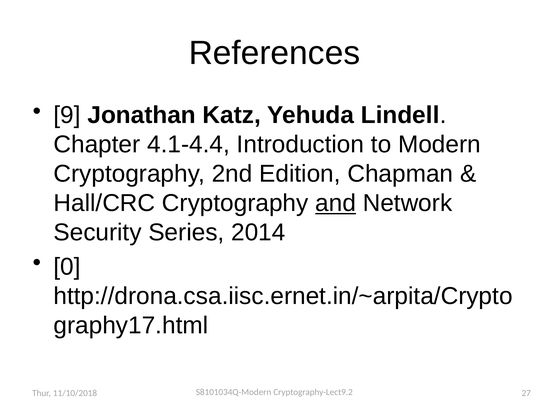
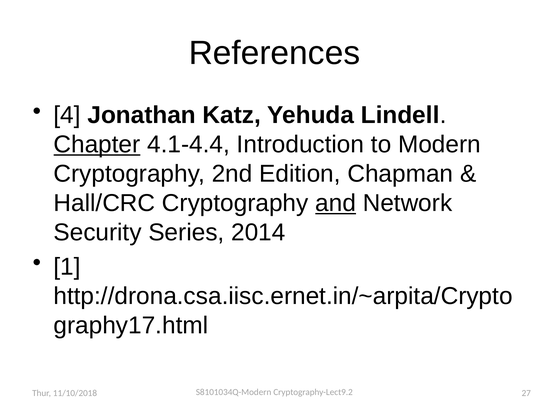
9: 9 -> 4 (67, 115)
Chapter underline: none -> present (97, 144)
0: 0 -> 1 (67, 267)
